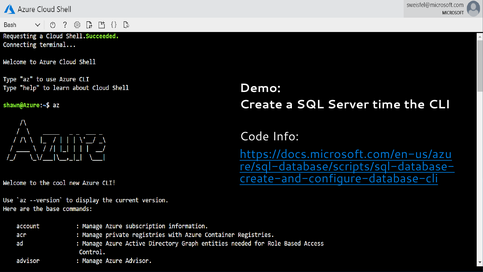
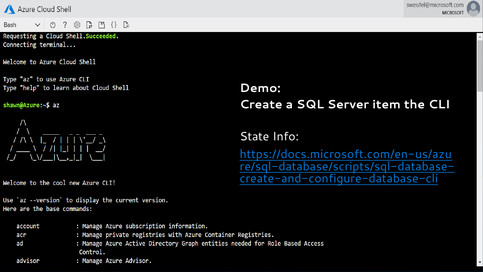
time: time -> item (387, 104)
Code: Code -> State (254, 136)
